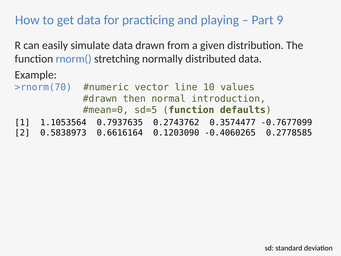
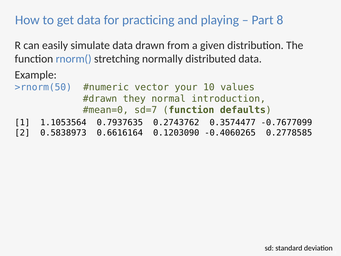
9: 9 -> 8 (280, 20)
>rnorm(70: >rnorm(70 -> >rnorm(50 (43, 87)
line: line -> your (186, 87)
then: then -> they (134, 99)
sd=5: sd=5 -> sd=7 (146, 110)
